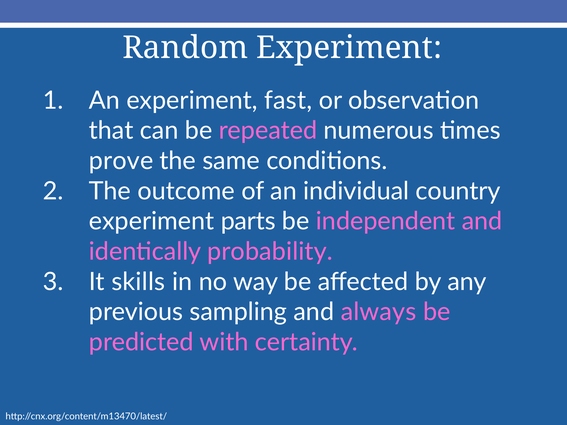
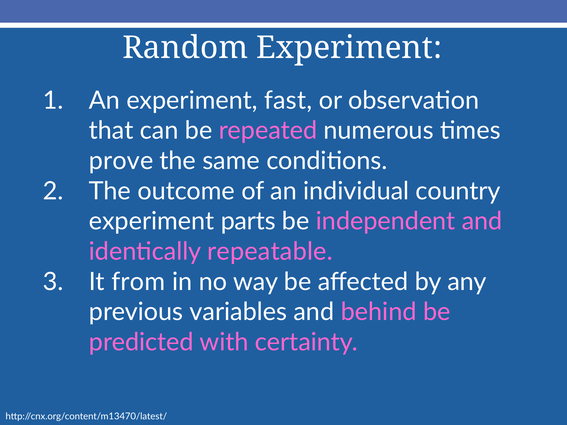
probability: probability -> repeatable (270, 252)
skills: skills -> from (138, 282)
sampling: sampling -> variables (238, 312)
always: always -> behind (379, 312)
